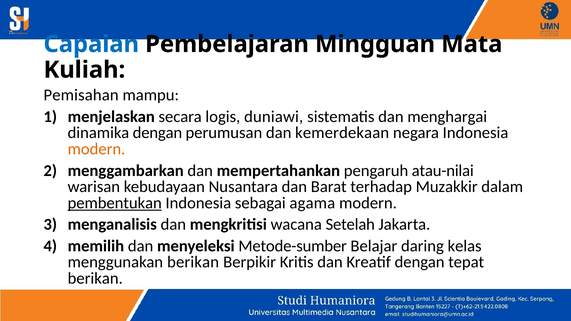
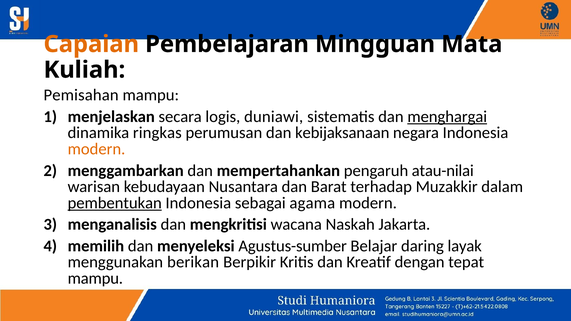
Capaian colour: blue -> orange (91, 44)
menghargai underline: none -> present (447, 117)
dinamika dengan: dengan -> ringkas (157, 133)
kemerdekaan: kemerdekaan -> kebijaksanaan (342, 133)
Setelah: Setelah -> Naskah (350, 225)
Metode-sumber: Metode-sumber -> Agustus-sumber (293, 246)
kelas: kelas -> layak (465, 246)
berikan: berikan -> mampu (95, 279)
